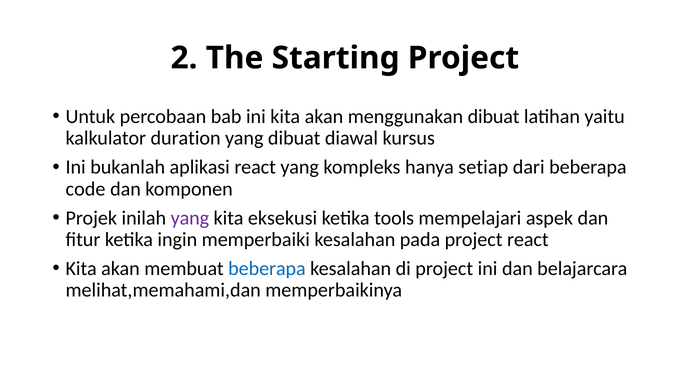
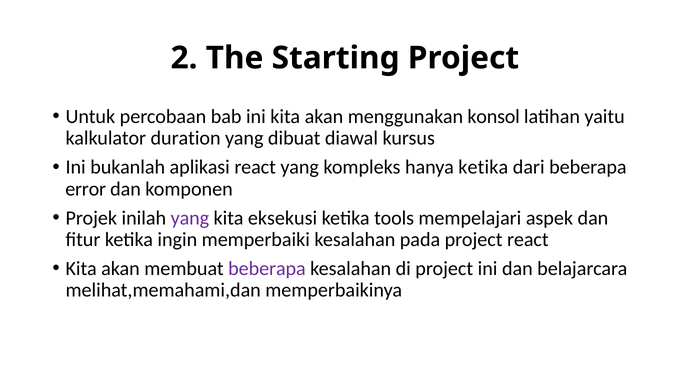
menggunakan dibuat: dibuat -> konsol (494, 117)
hanya setiap: setiap -> ketika (483, 167)
code: code -> error (86, 189)
beberapa colour: blue -> purple (267, 269)
